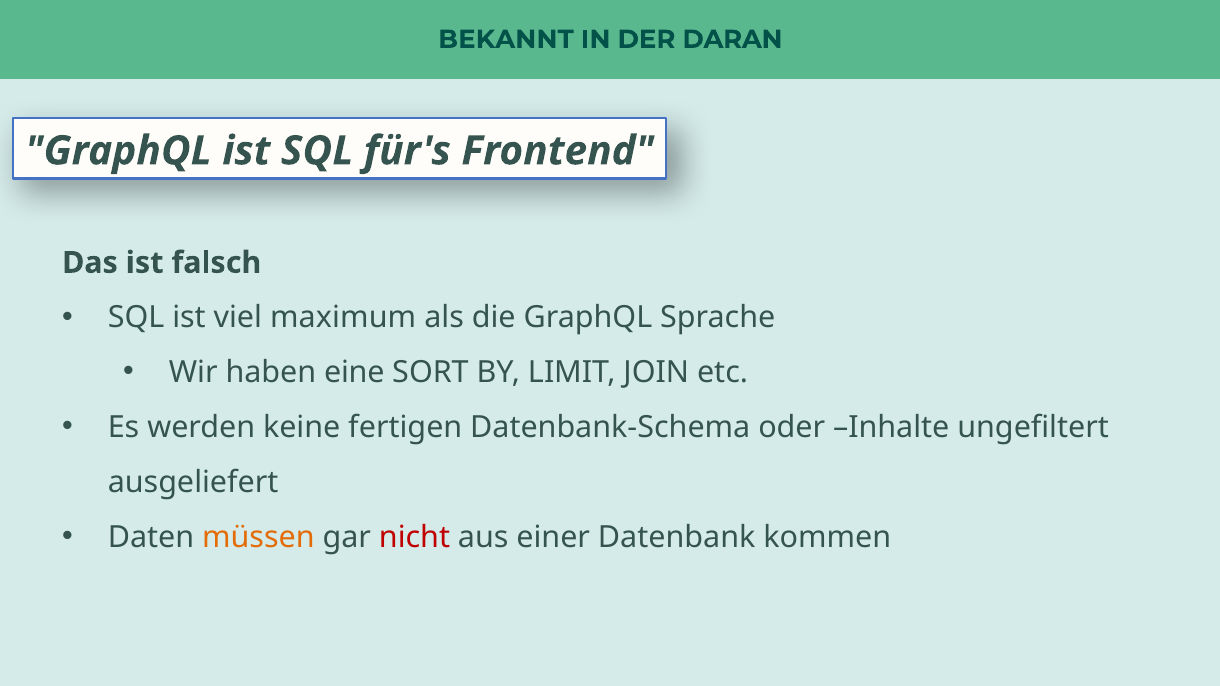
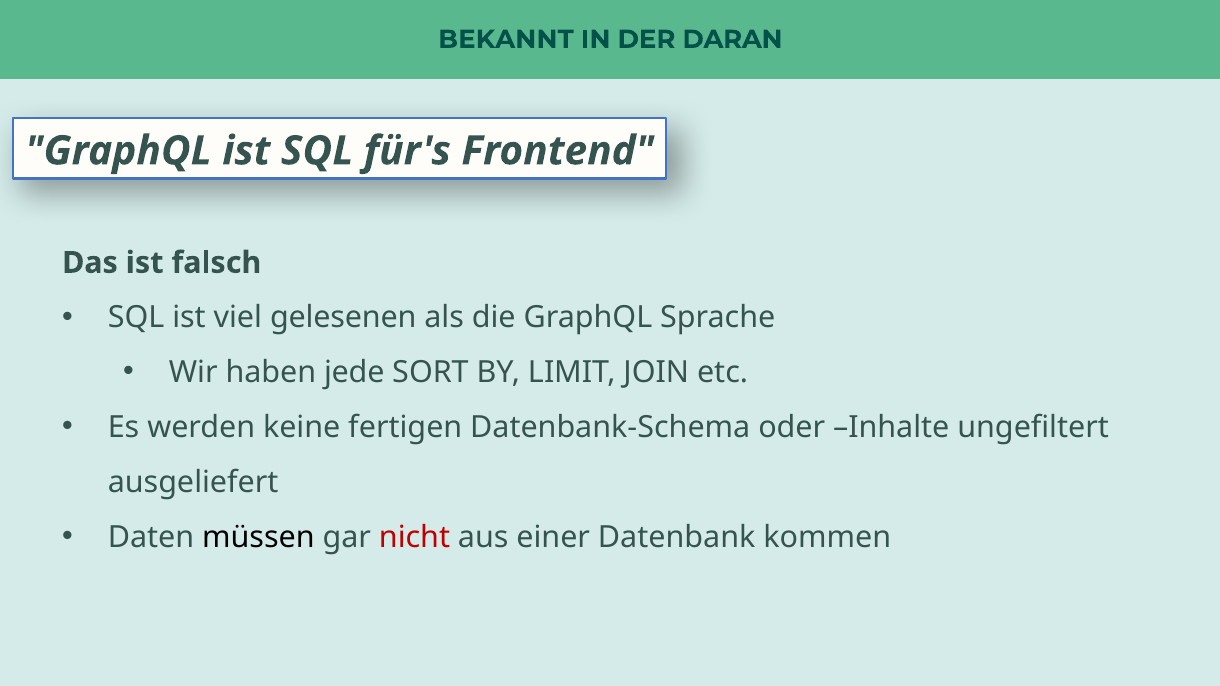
maximum: maximum -> gelesenen (343, 318)
eine: eine -> jede (354, 373)
müssen colour: orange -> black (258, 537)
